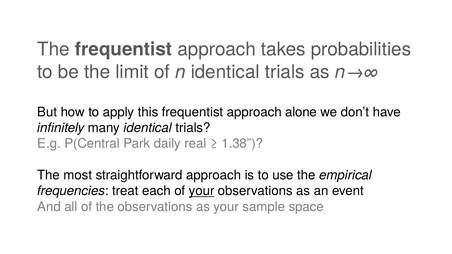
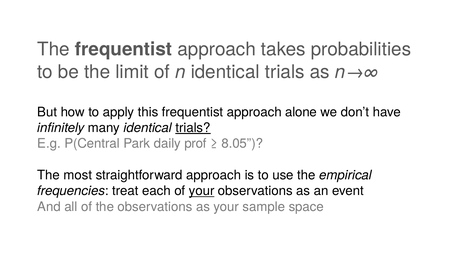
trials underline: none -> present (193, 128)
real: real -> prof (196, 144)
1.38: 1.38 -> 8.05 (242, 144)
